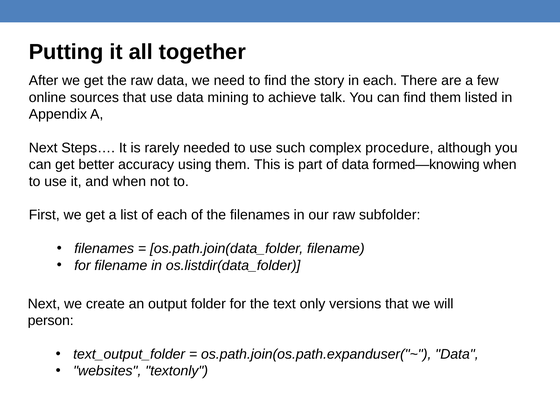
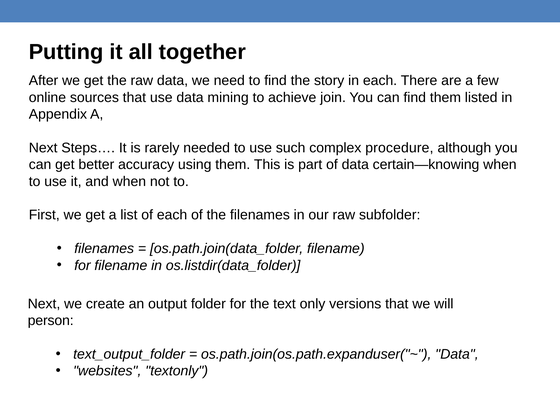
talk: talk -> join (333, 97)
formed—knowing: formed—knowing -> certain—knowing (426, 165)
